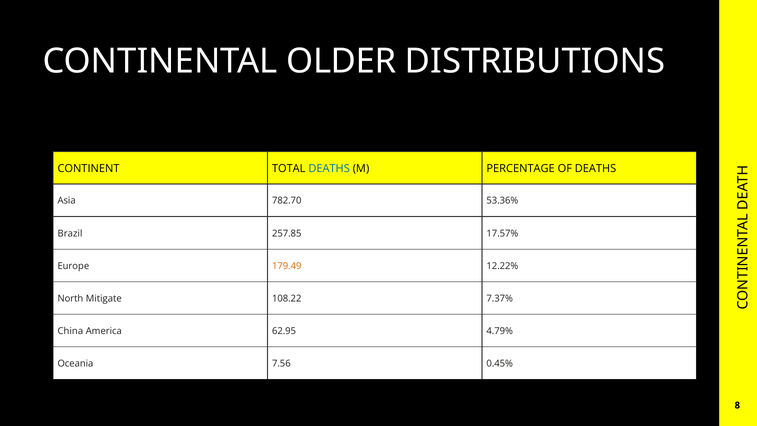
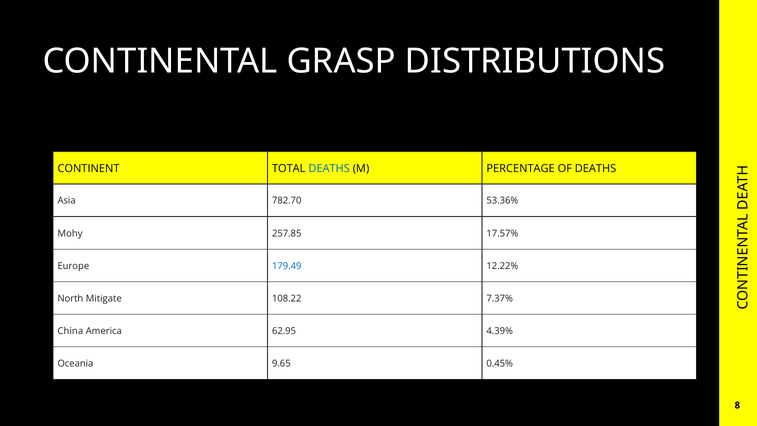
OLDER: OLDER -> GRASP (341, 62)
Brazil: Brazil -> Mohy (70, 233)
179.49 colour: orange -> blue (287, 266)
4.79%: 4.79% -> 4.39% (500, 331)
7.56: 7.56 -> 9.65 (281, 363)
